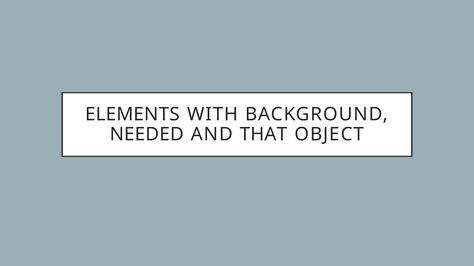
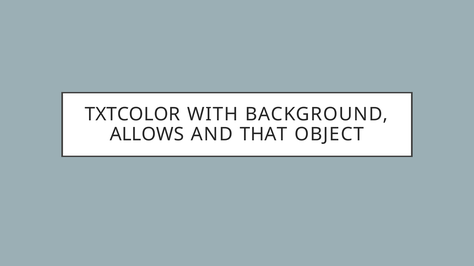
ELEMENTS: ELEMENTS -> TXTCOLOR (132, 115)
NEEDED: NEEDED -> ALLOWS (147, 135)
